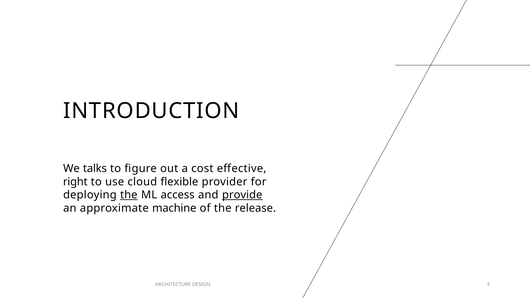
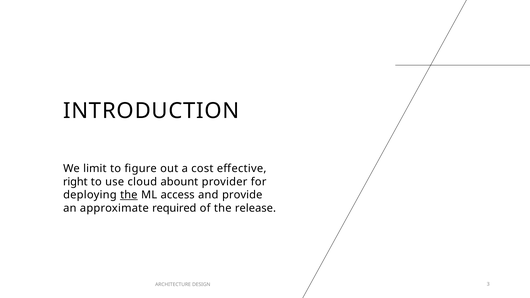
talks: talks -> limit (95, 169)
flexible: flexible -> abount (179, 182)
provide underline: present -> none (242, 195)
machine: machine -> required (174, 208)
